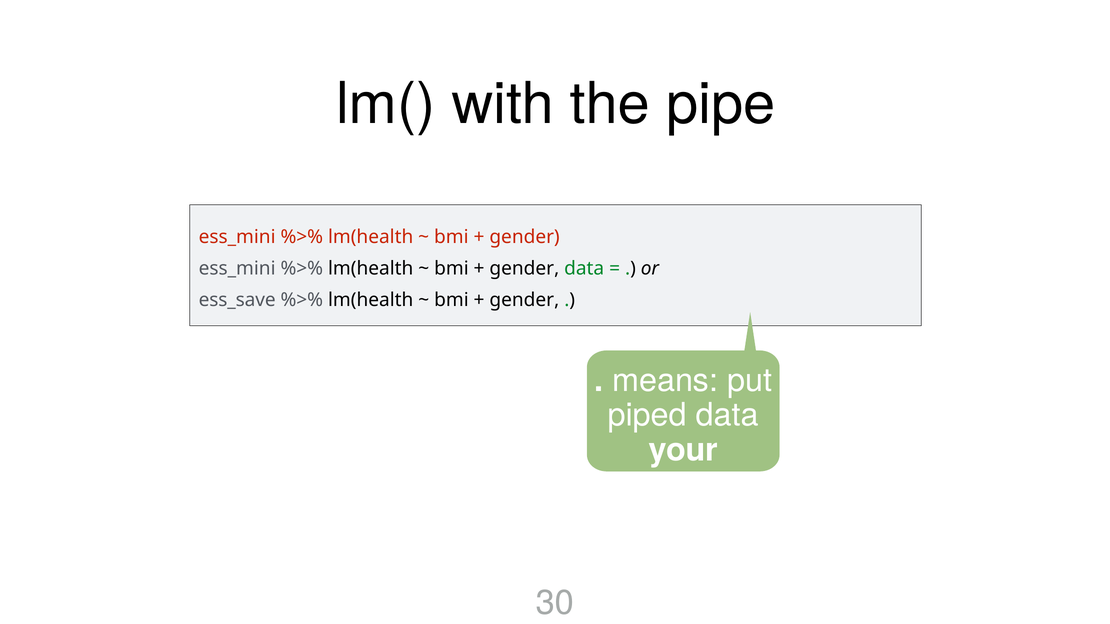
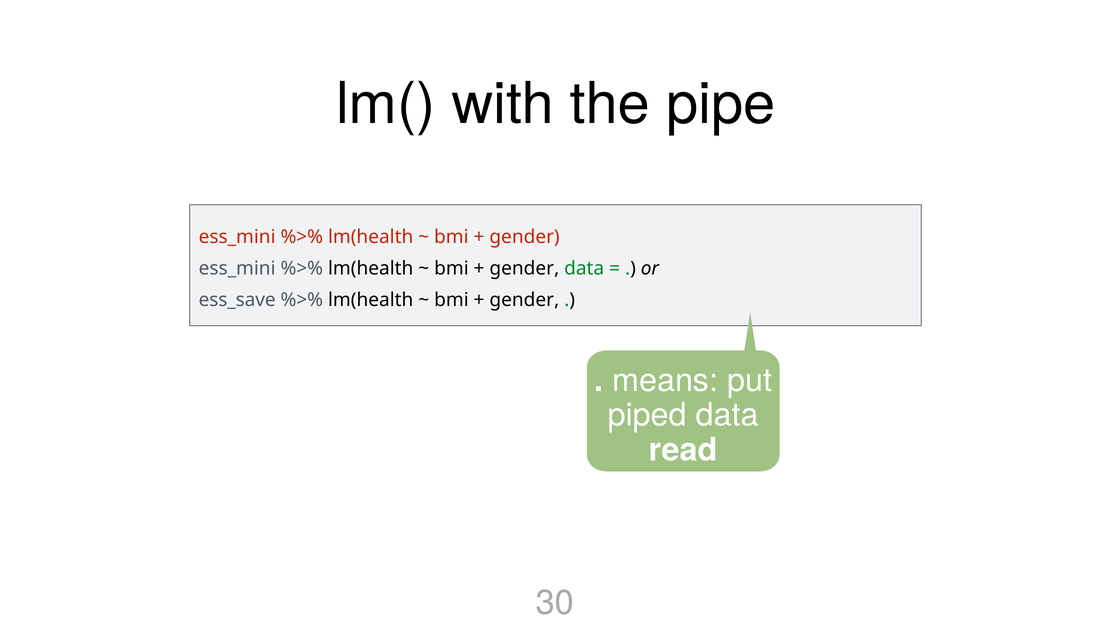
your: your -> read (683, 451)
